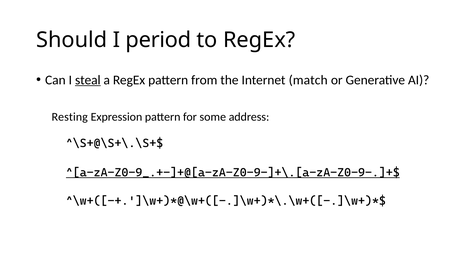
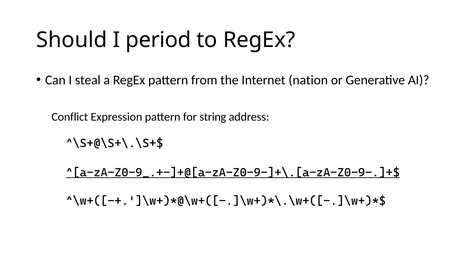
steal underline: present -> none (88, 80)
match: match -> nation (308, 80)
Resting: Resting -> Conflict (70, 117)
some: some -> string (213, 117)
